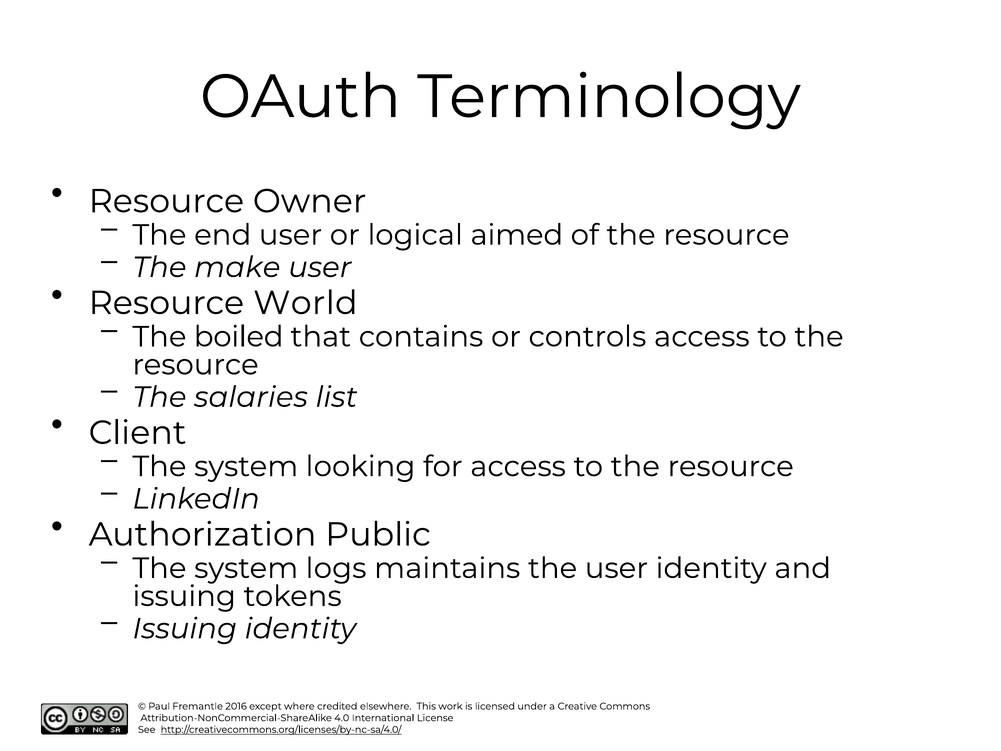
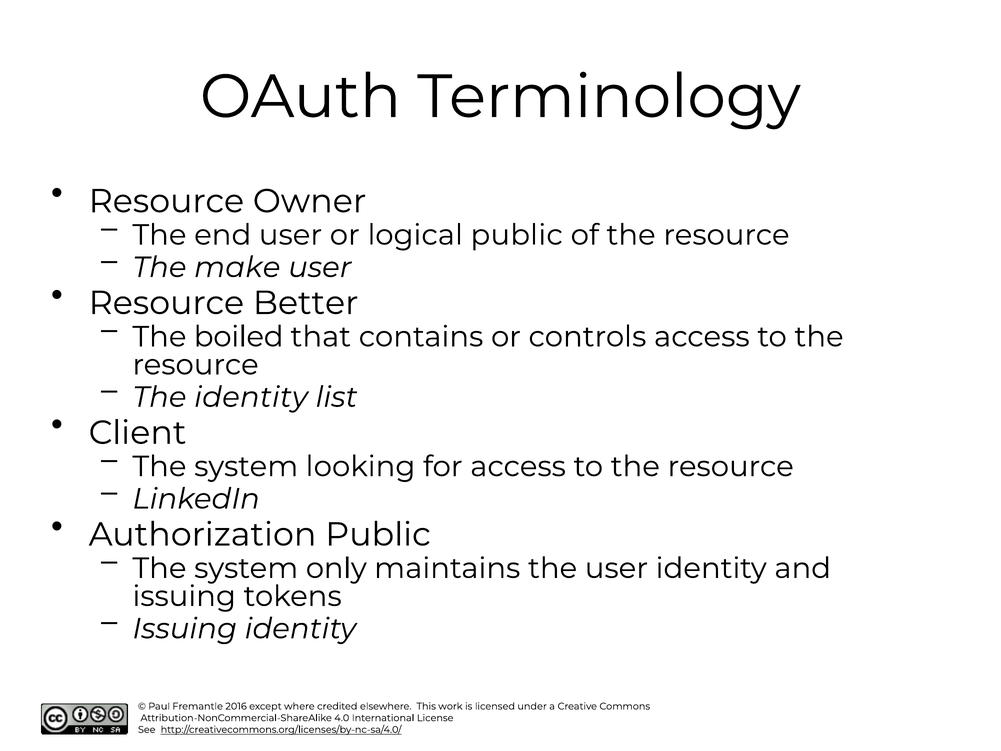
logical aimed: aimed -> public (517, 235)
World: World -> Better (306, 303)
The salaries: salaries -> identity (251, 397)
logs: logs -> only (336, 568)
